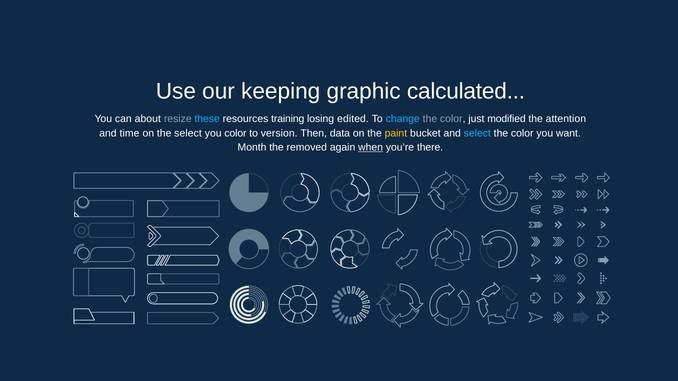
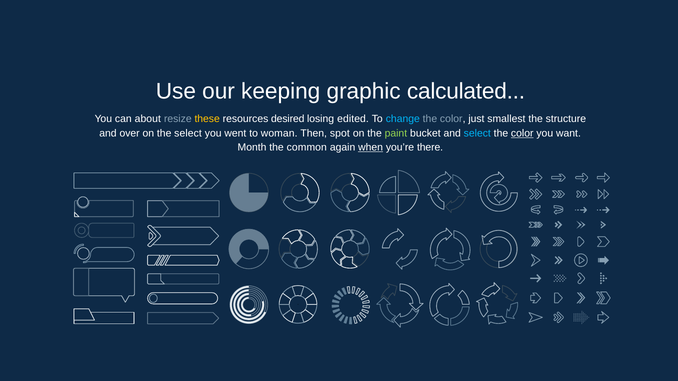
these colour: light blue -> yellow (207, 119)
training: training -> desired (288, 119)
modified: modified -> smallest (506, 119)
attention: attention -> structure (566, 119)
time: time -> over (130, 133)
you color: color -> went (235, 133)
version: version -> woman (279, 133)
data: data -> spot (340, 133)
paint colour: yellow -> light green (396, 133)
color underline: none -> present (522, 133)
removed: removed -> common (307, 148)
